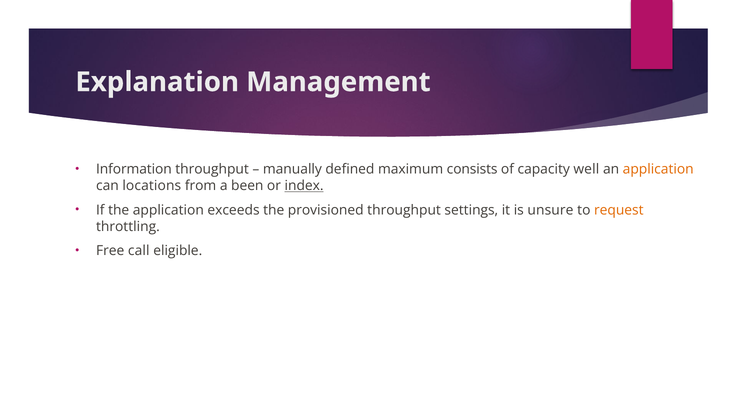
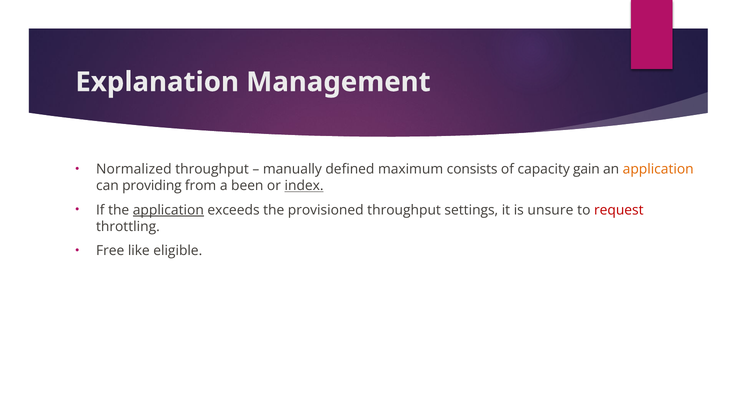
Information: Information -> Normalized (134, 169)
well: well -> gain (586, 169)
locations: locations -> providing (152, 186)
application underline: none -> present (168, 210)
request colour: orange -> red (619, 210)
call: call -> like (139, 251)
